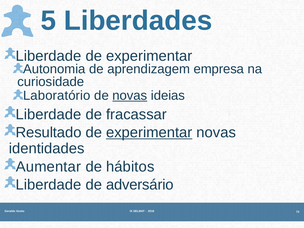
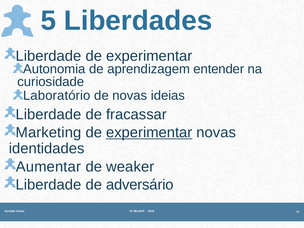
empresa: empresa -> entender (219, 69)
novas underline: present -> none (130, 96)
Resultado: Resultado -> Marketing (48, 133)
hábitos: hábitos -> weaker (130, 167)
